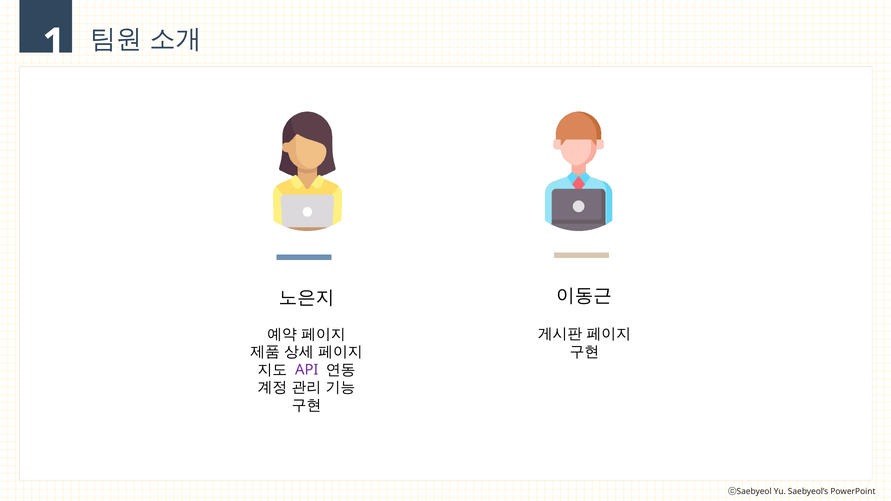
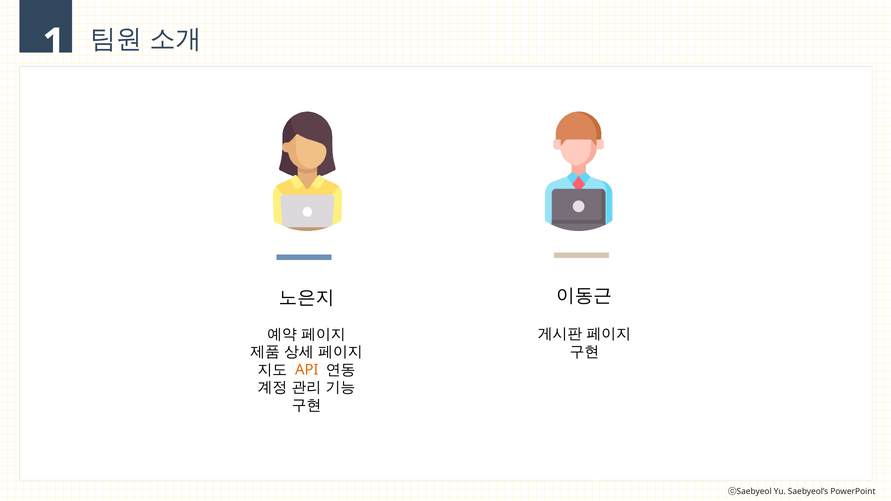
API colour: purple -> orange (307, 370)
